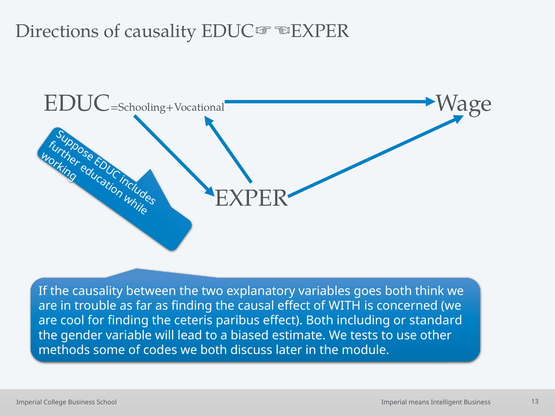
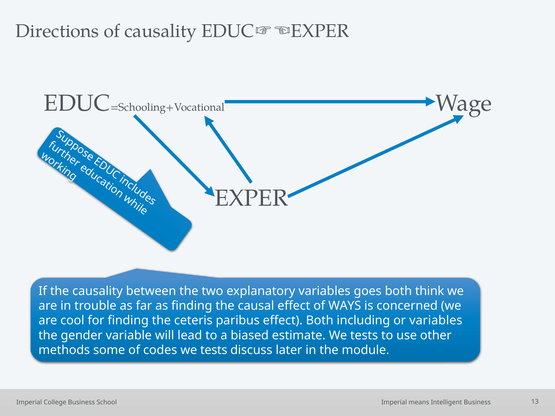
WITH: WITH -> WAYS (345, 306)
or standard: standard -> variables (436, 321)
both: both -> tests (214, 350)
